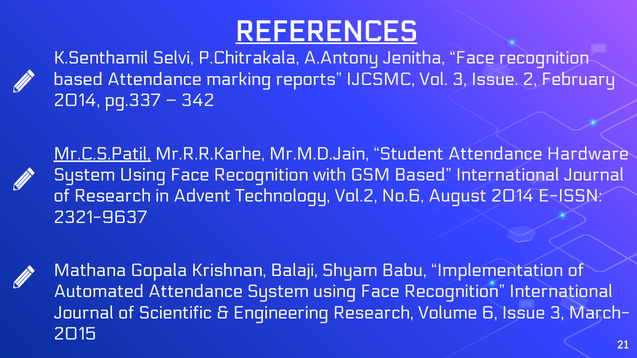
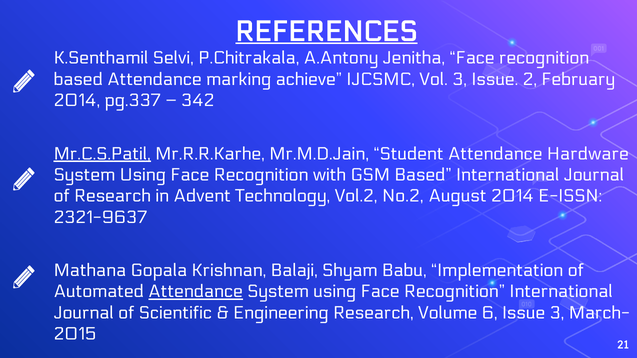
reports: reports -> achieve (309, 79)
No.6: No.6 -> No.2 (403, 196)
Attendance underline: none -> present (196, 292)
